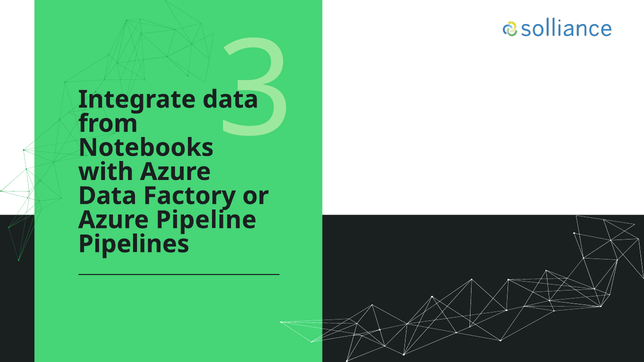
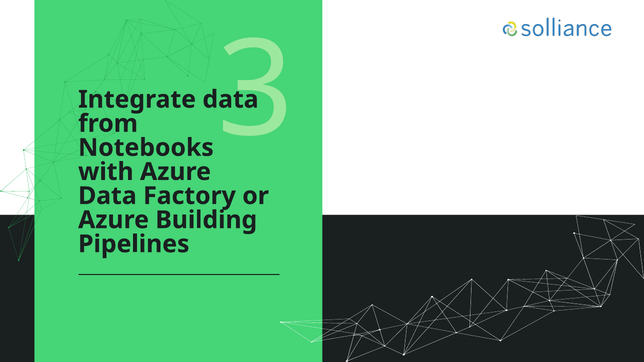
Pipeline: Pipeline -> Building (206, 220)
